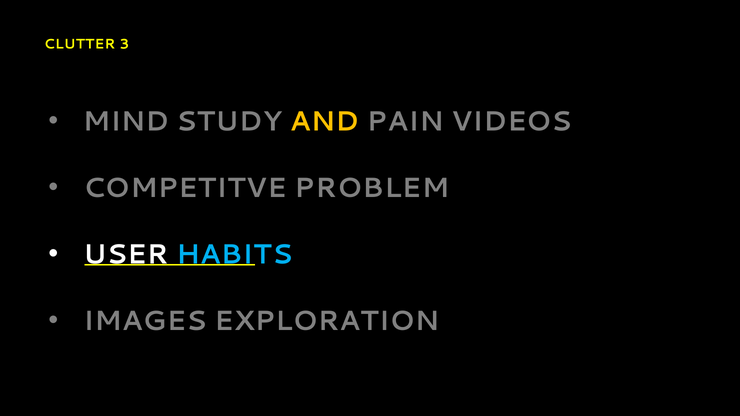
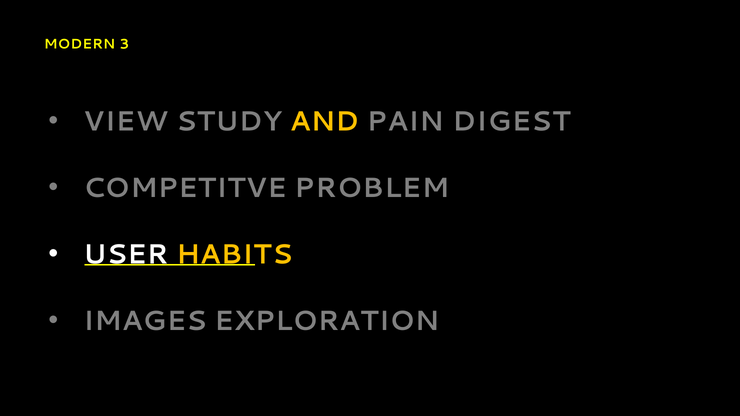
CLUTTER: CLUTTER -> MODERN (80, 44)
MIND: MIND -> VIEW (126, 122)
VIDEOS: VIDEOS -> DIGEST (511, 122)
HABITS colour: light blue -> yellow (234, 255)
